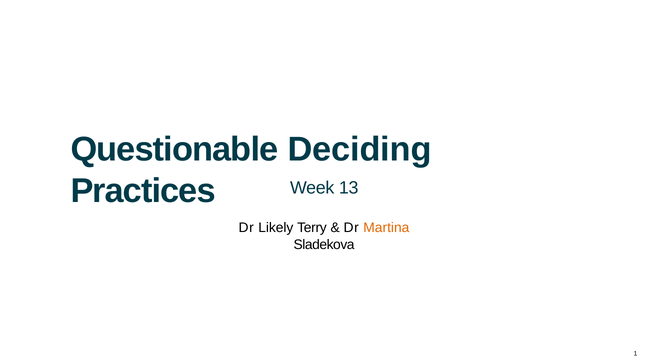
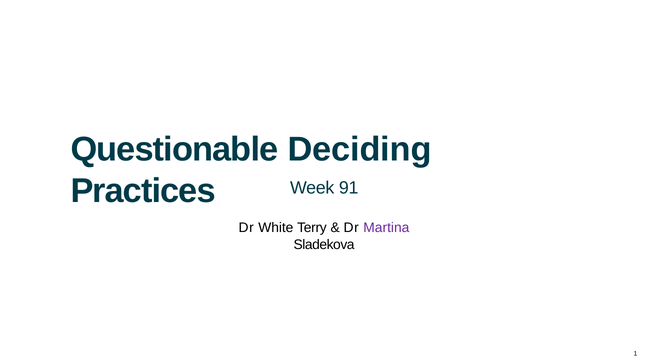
13: 13 -> 91 (349, 188)
Likely: Likely -> White (276, 228)
Martina colour: orange -> purple (386, 228)
